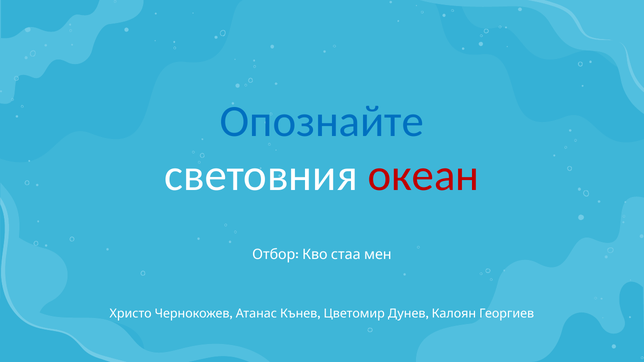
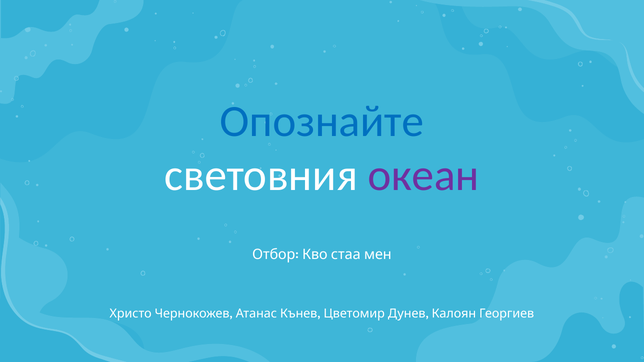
океан colour: red -> purple (424, 175)
